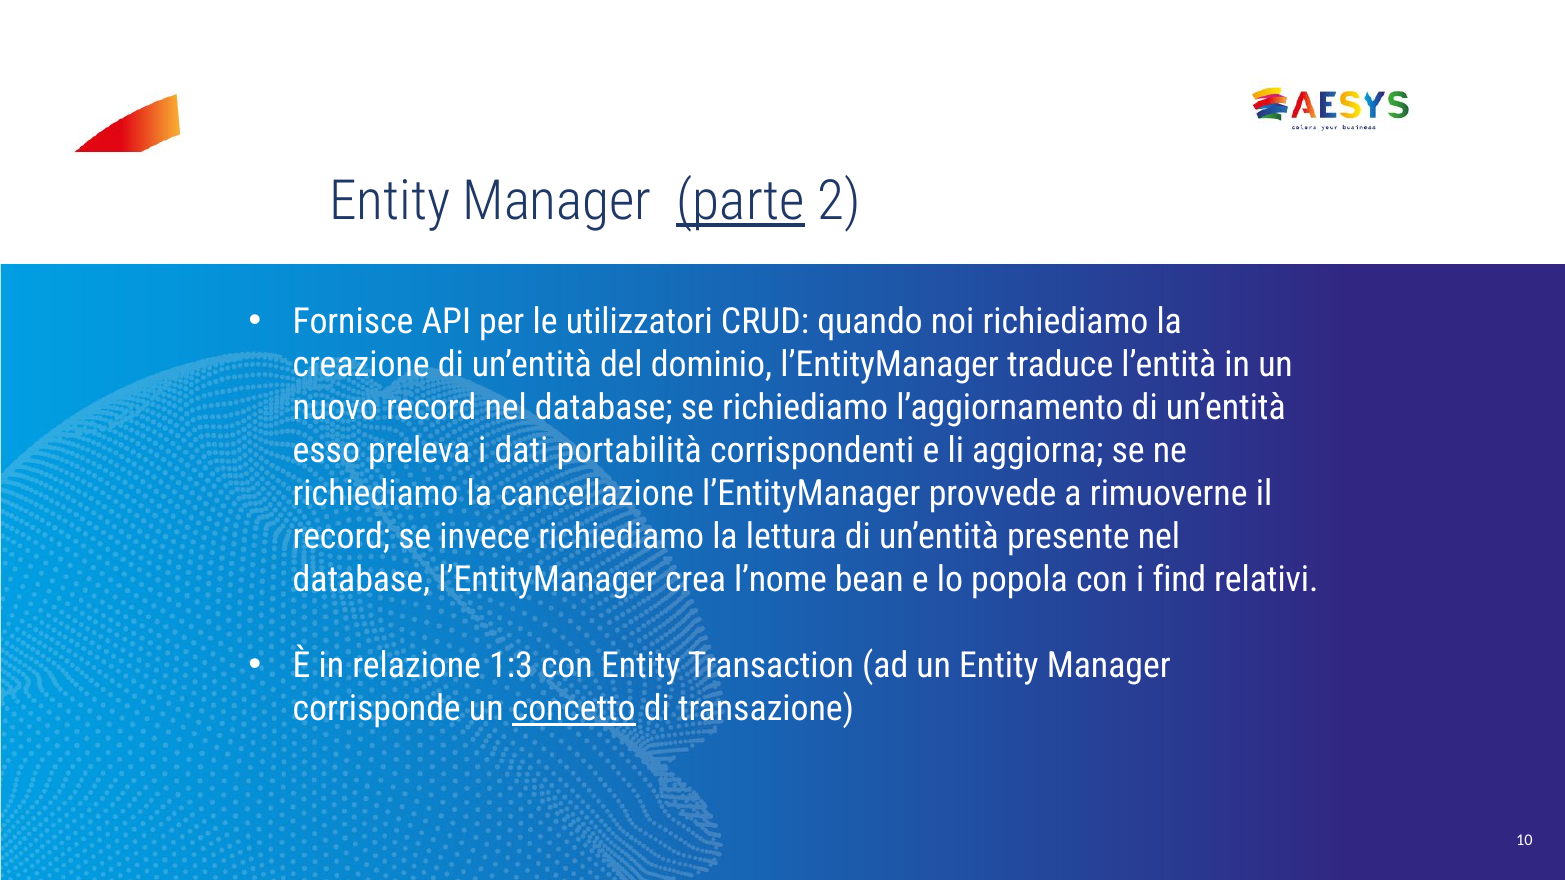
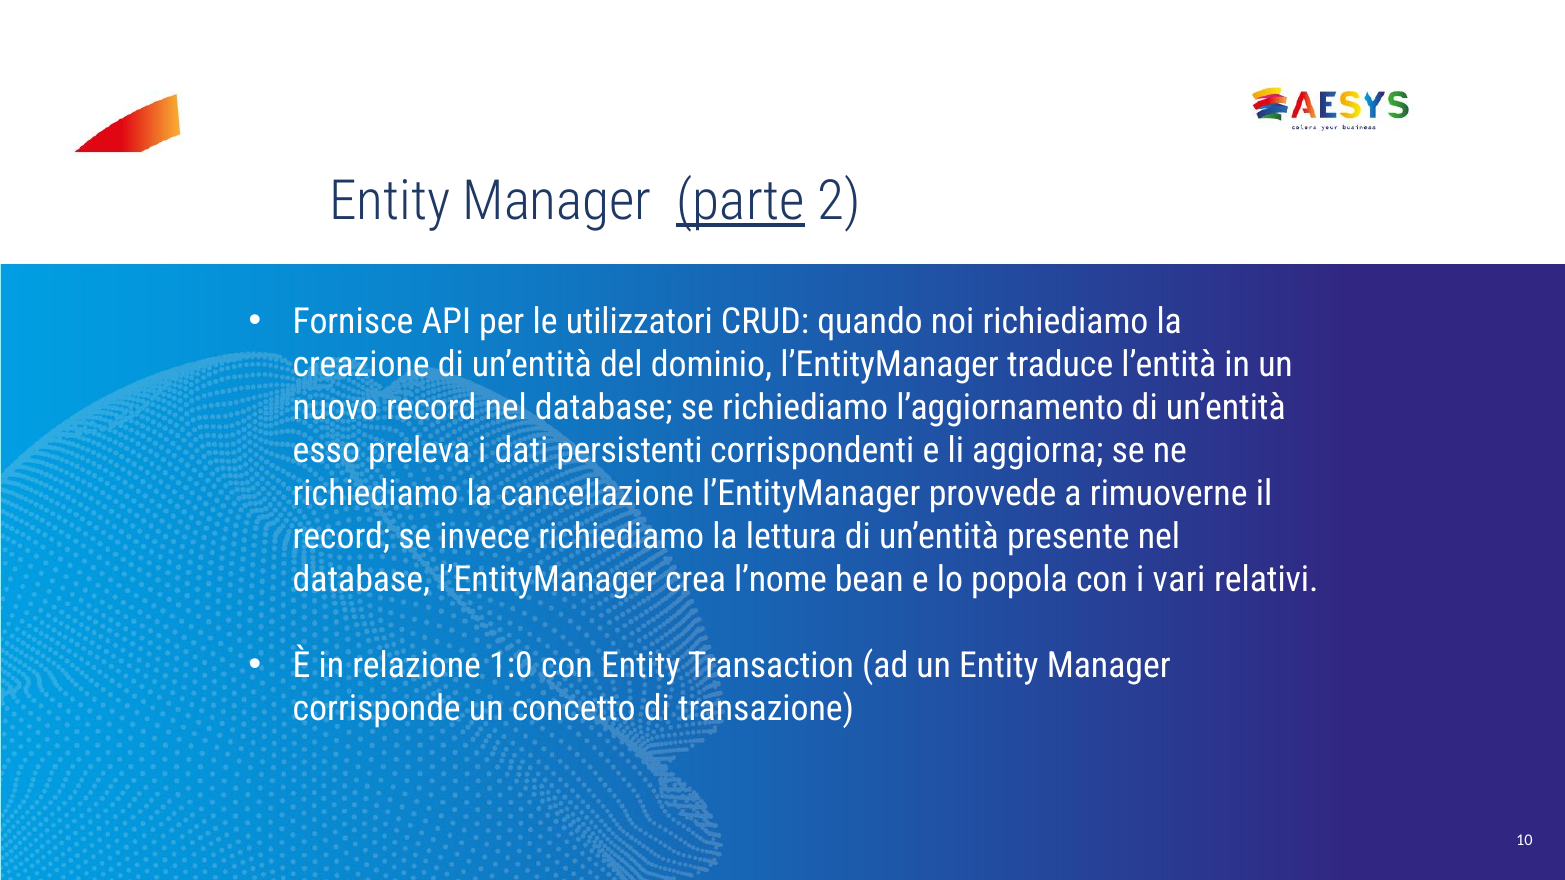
portabilità: portabilità -> persistenti (629, 451)
find: find -> vari (1179, 580)
1:3: 1:3 -> 1:0 (511, 666)
concetto underline: present -> none (574, 709)
